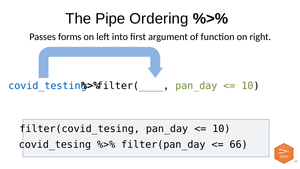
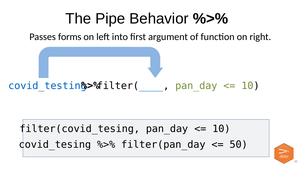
Ordering: Ordering -> Behavior (159, 19)
66: 66 -> 50 (239, 144)
